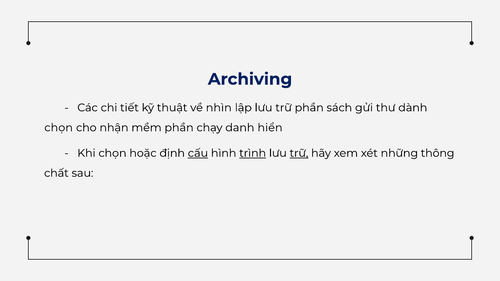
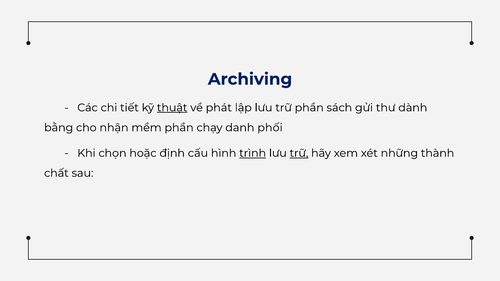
thuật underline: none -> present (172, 108)
nhìn: nhìn -> phát (219, 108)
chọn: chọn -> bằng (59, 128)
hiển: hiển -> phối (270, 128)
cấu underline: present -> none (198, 153)
thông: thông -> thành (438, 153)
